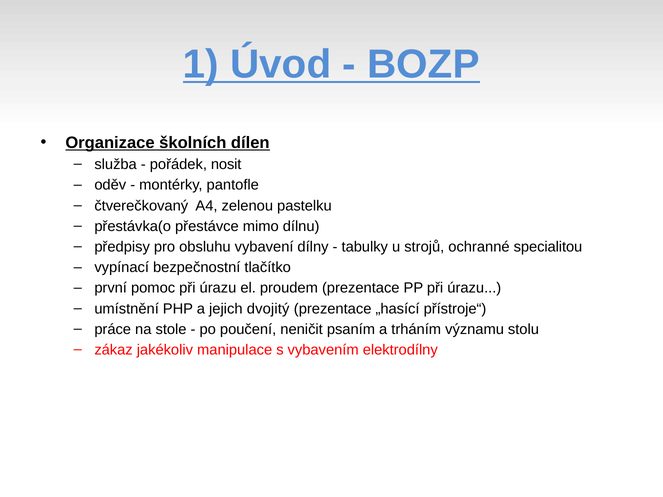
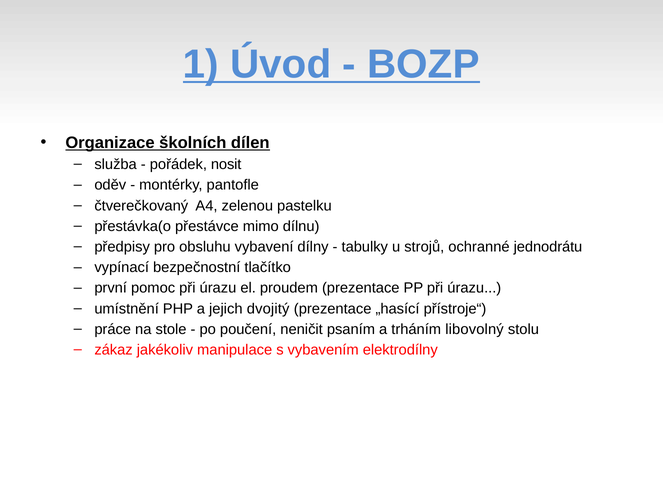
specialitou: specialitou -> jednodrátu (548, 247)
významu: významu -> libovolný (474, 330)
